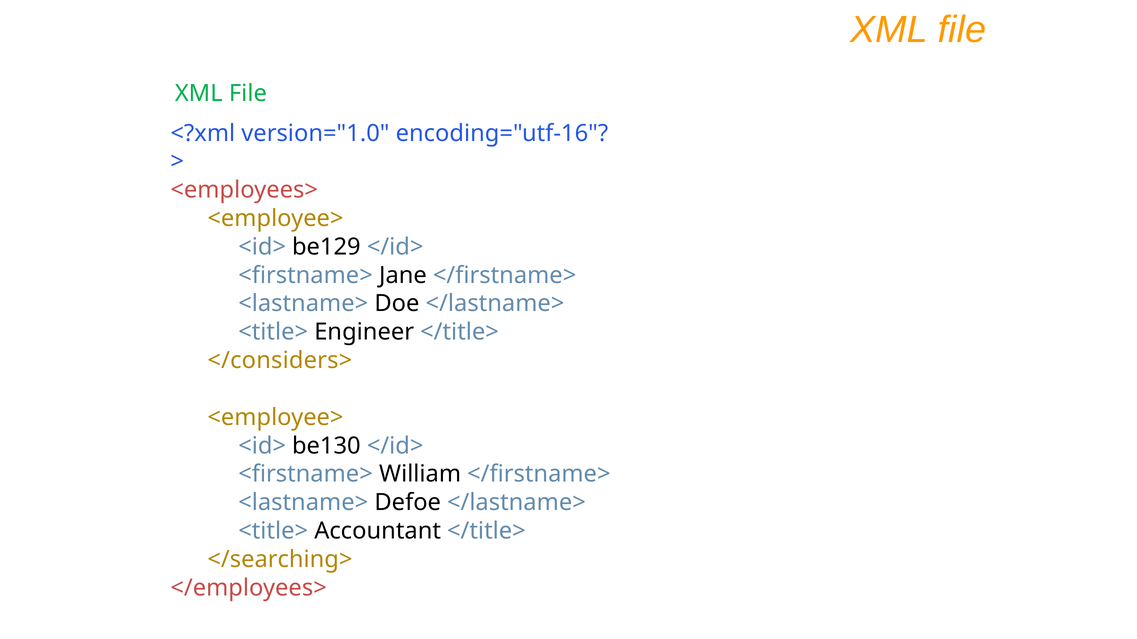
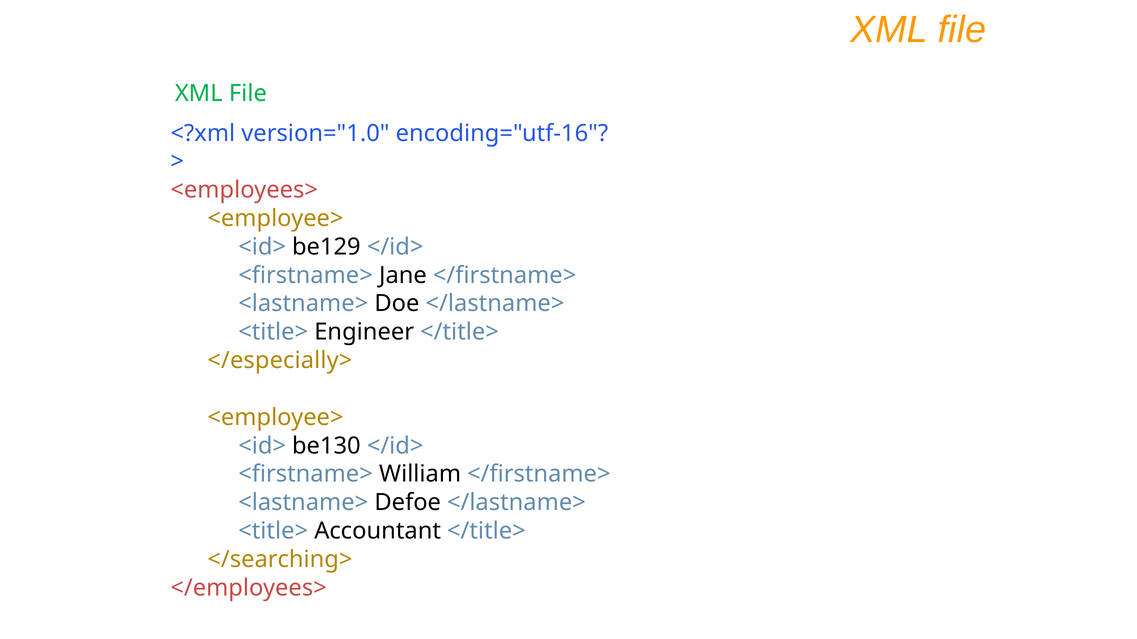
</considers>: </considers> -> </especially> (280, 361)
